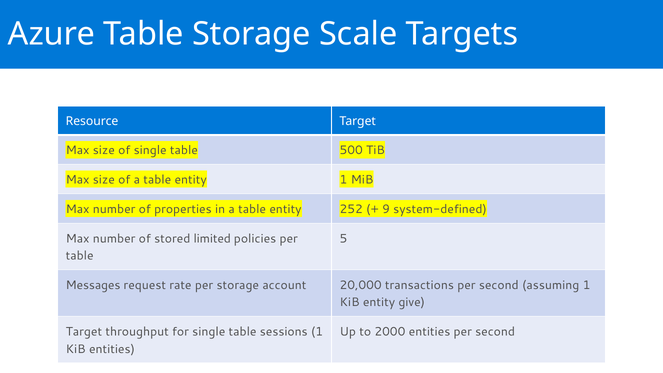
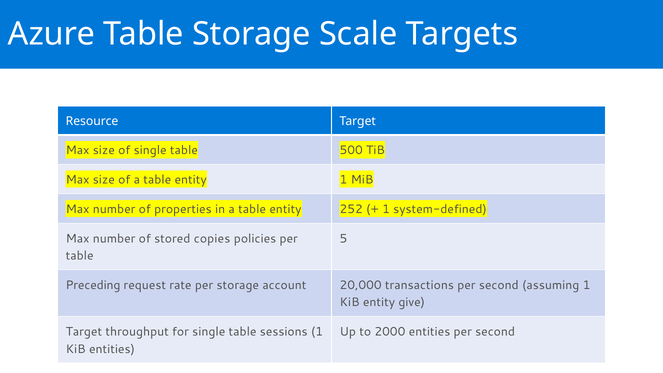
9: 9 -> 1 (386, 209)
limited: limited -> copies (212, 238)
Messages: Messages -> Preceding (93, 285)
